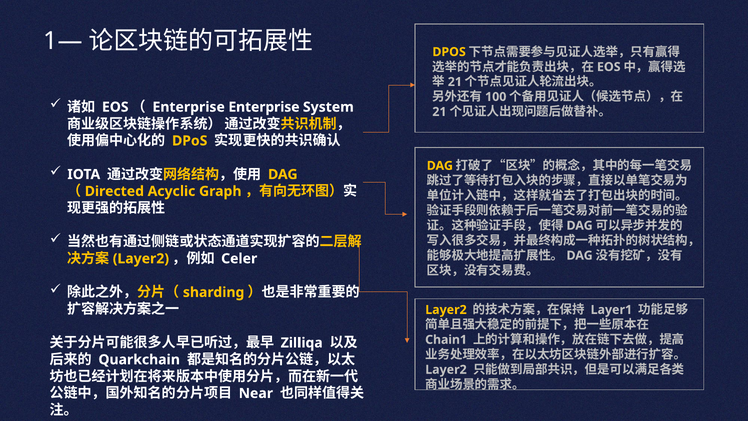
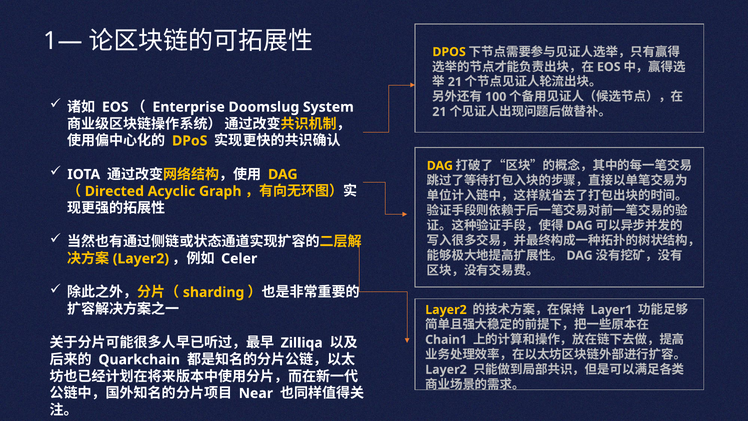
Enterprise Enterprise: Enterprise -> Doomslug (264, 107)
